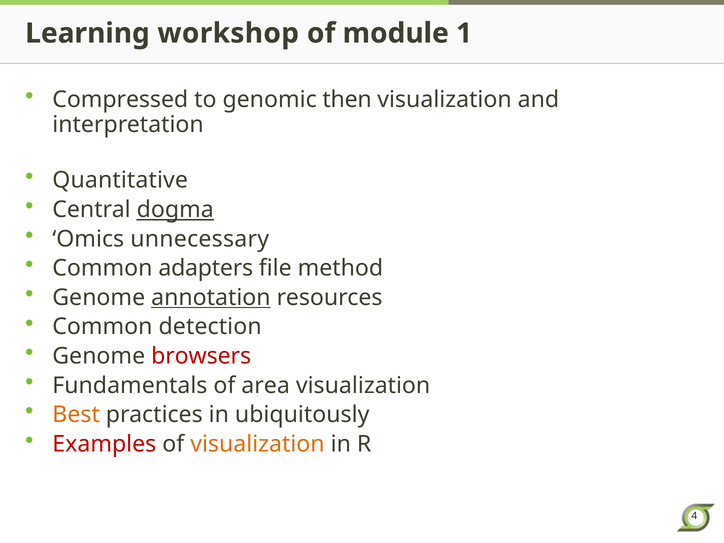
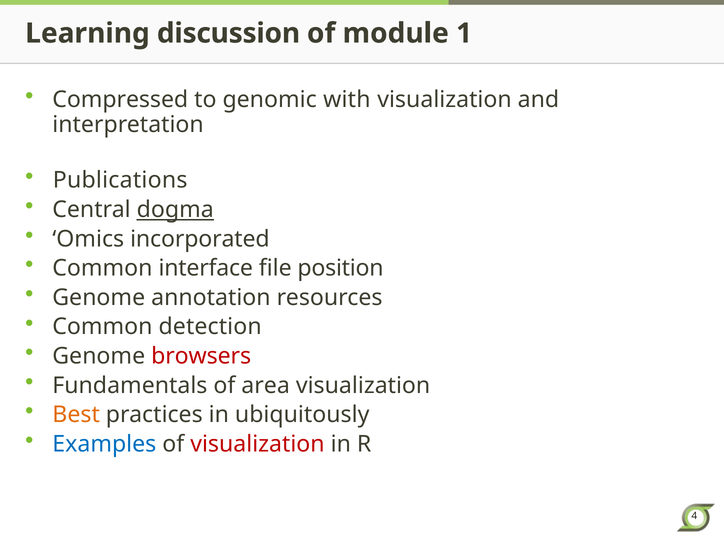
workshop: workshop -> discussion (228, 33)
then: then -> with (347, 100)
Quantitative: Quantitative -> Publications (120, 180)
unnecessary: unnecessary -> incorporated (200, 239)
adapters: adapters -> interface (206, 268)
method: method -> position (341, 268)
annotation underline: present -> none (211, 298)
Examples colour: red -> blue (104, 444)
visualization colour: orange -> red (257, 444)
